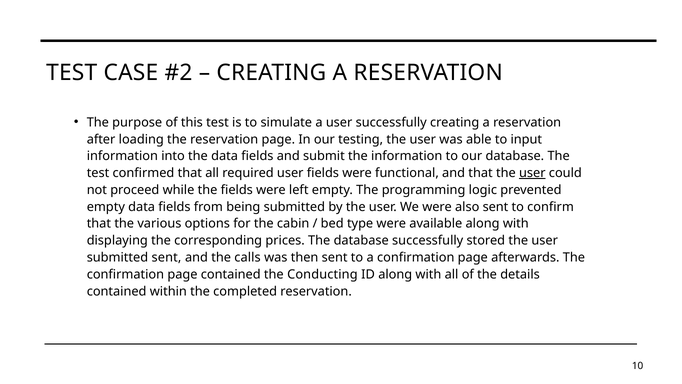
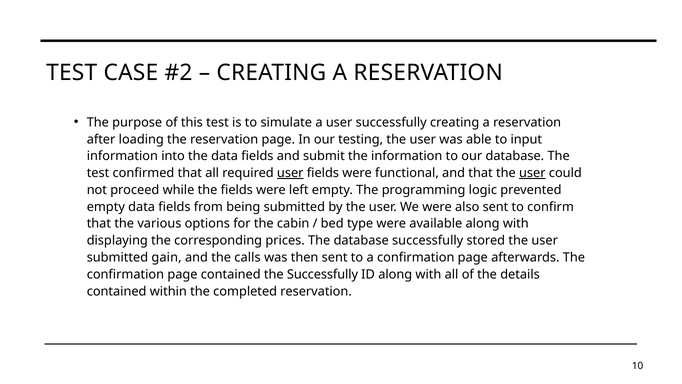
user underline: none -> present (290, 173)
submitted sent: sent -> gain (167, 257)
the Conducting: Conducting -> Successfully (323, 274)
